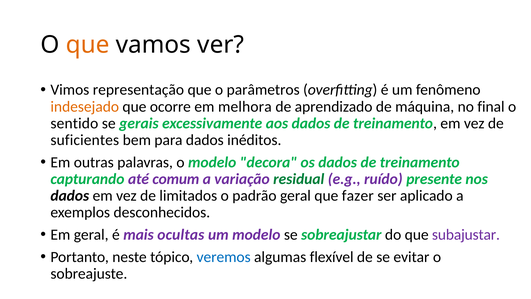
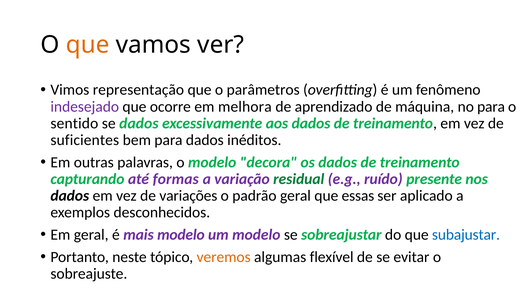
indesejado colour: orange -> purple (85, 106)
no final: final -> para (491, 106)
se gerais: gerais -> dados (139, 123)
comum: comum -> formas (176, 179)
limitados: limitados -> variações (188, 195)
fazer: fazer -> essas (358, 195)
mais ocultas: ocultas -> modelo (181, 234)
subajustar colour: purple -> blue (466, 234)
veremos colour: blue -> orange (224, 257)
